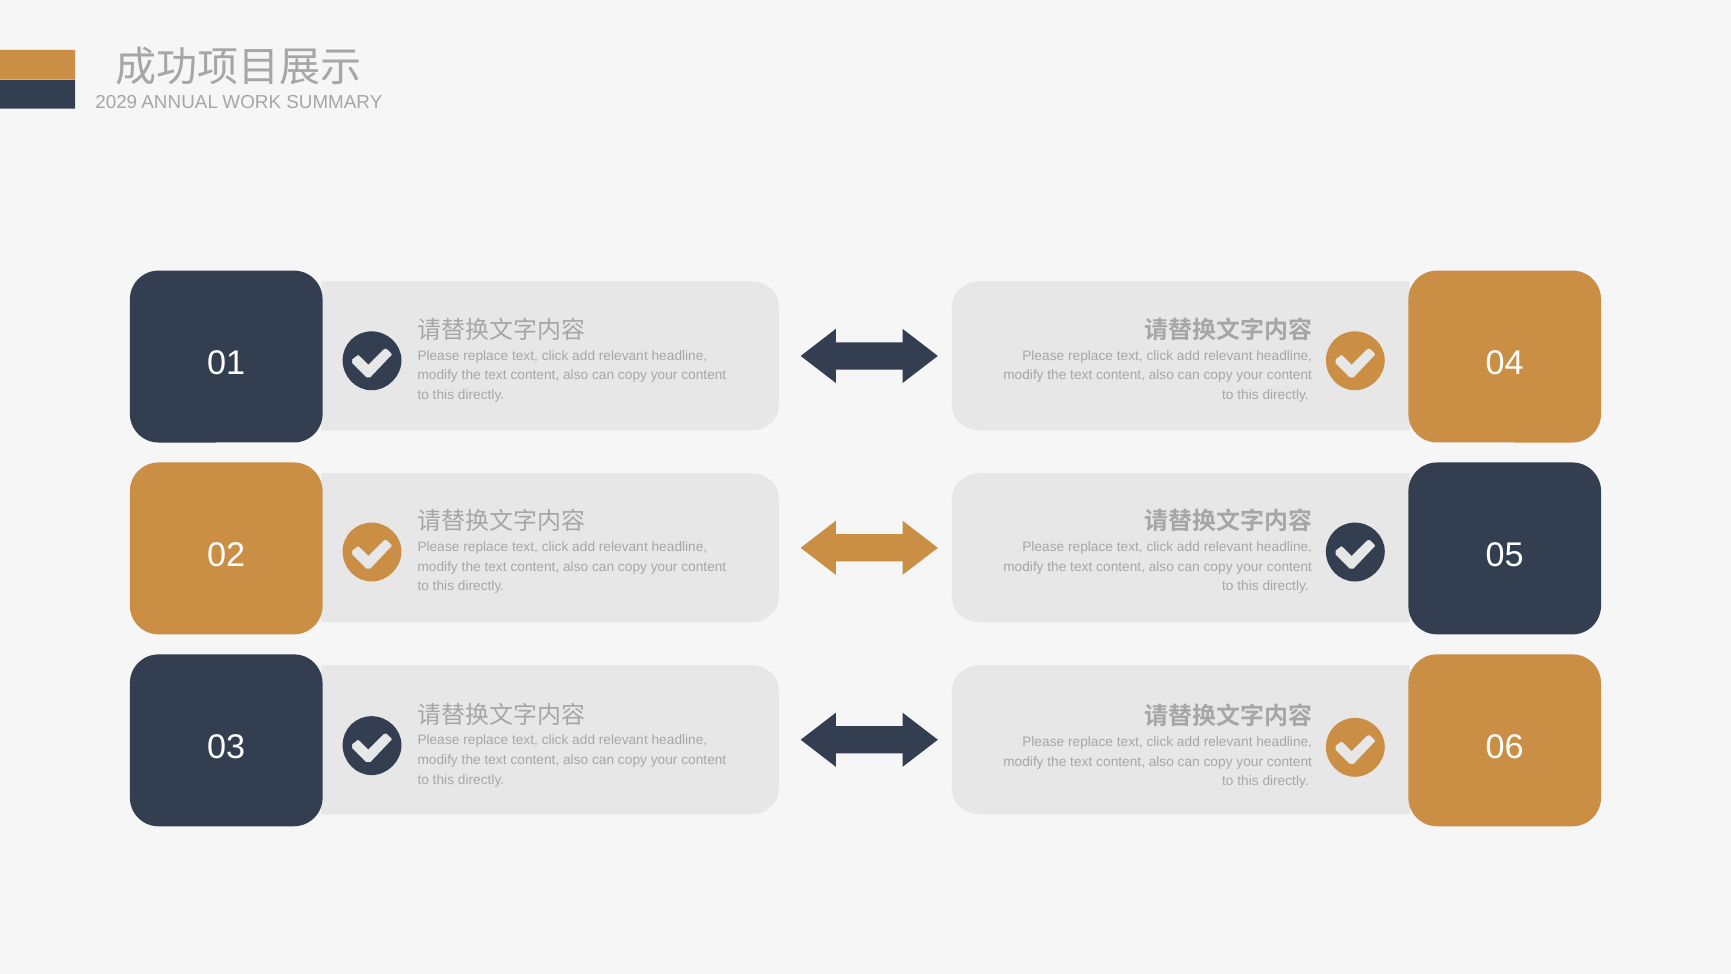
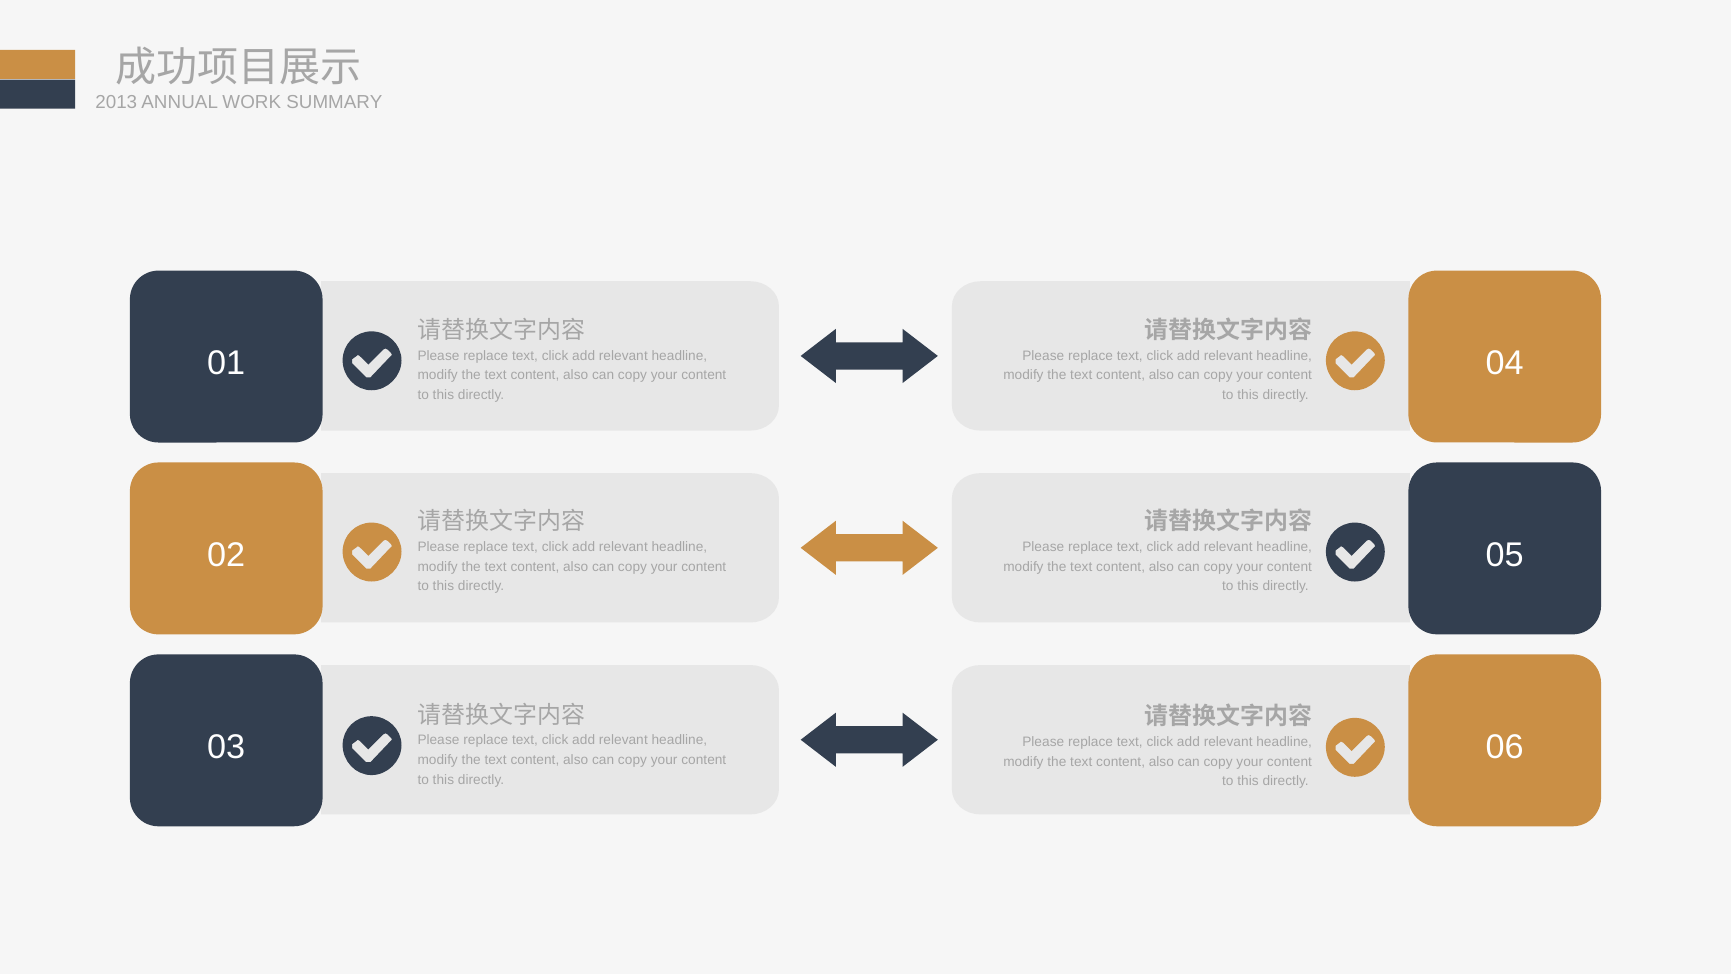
2029: 2029 -> 2013 (116, 102)
